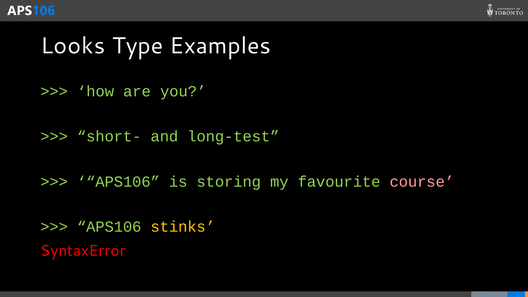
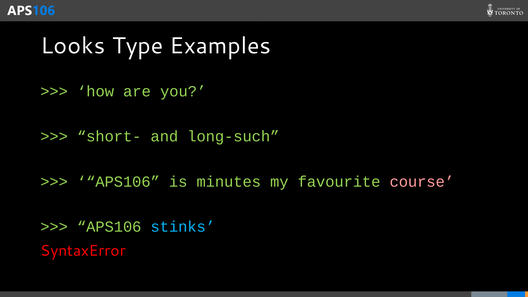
long-test: long-test -> long-such (233, 137)
storing: storing -> minutes (229, 182)
stinks colour: yellow -> light blue (183, 227)
